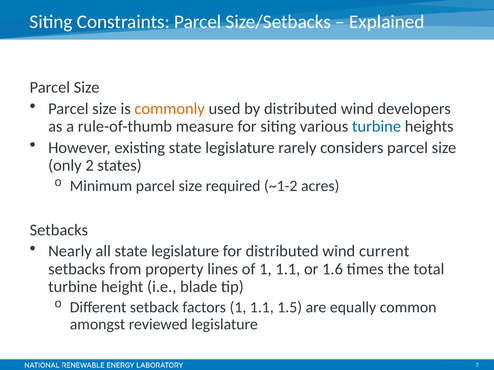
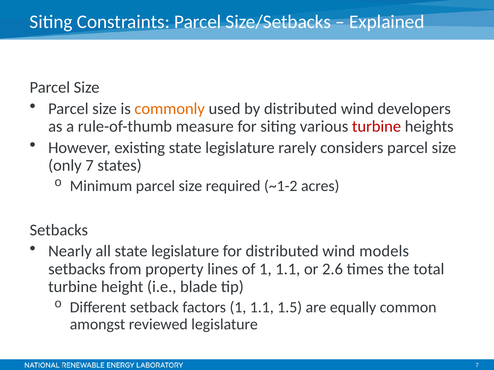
turbine colour: blue -> red (377, 127)
only 2: 2 -> 7 (90, 166)
current: current -> models (384, 252)
1.6: 1.6 -> 2.6 (333, 269)
